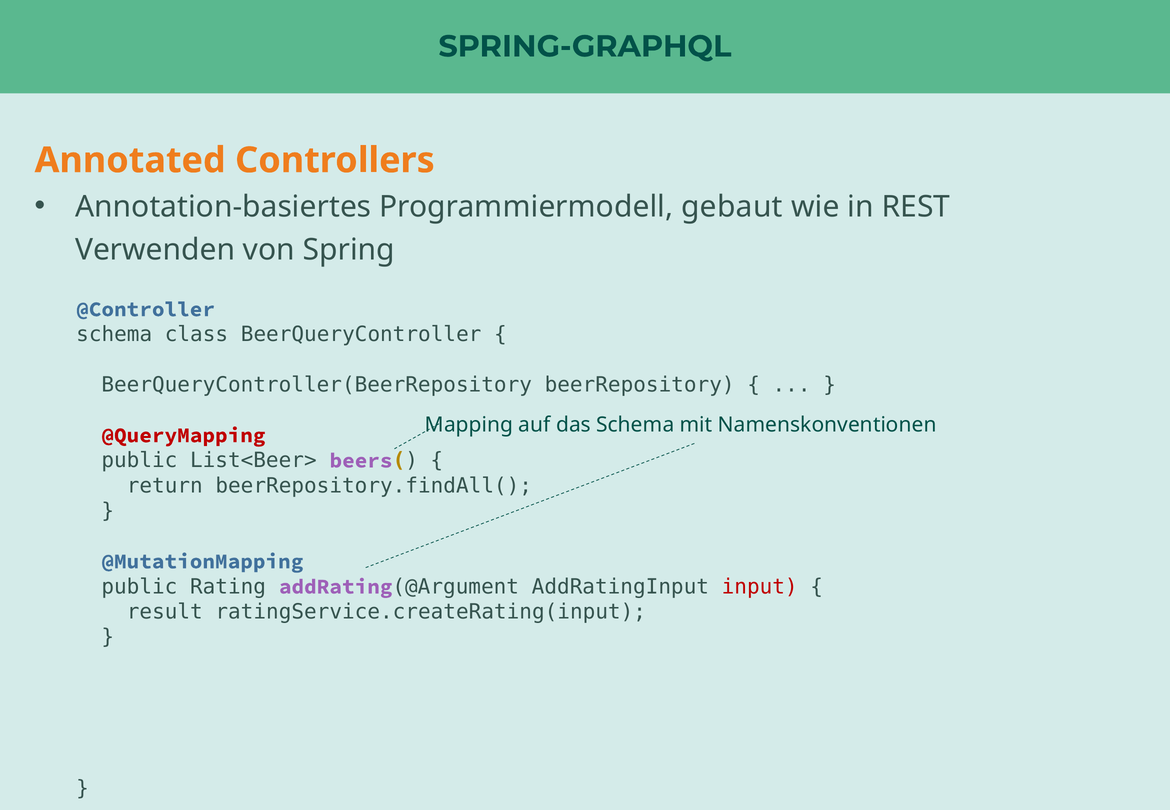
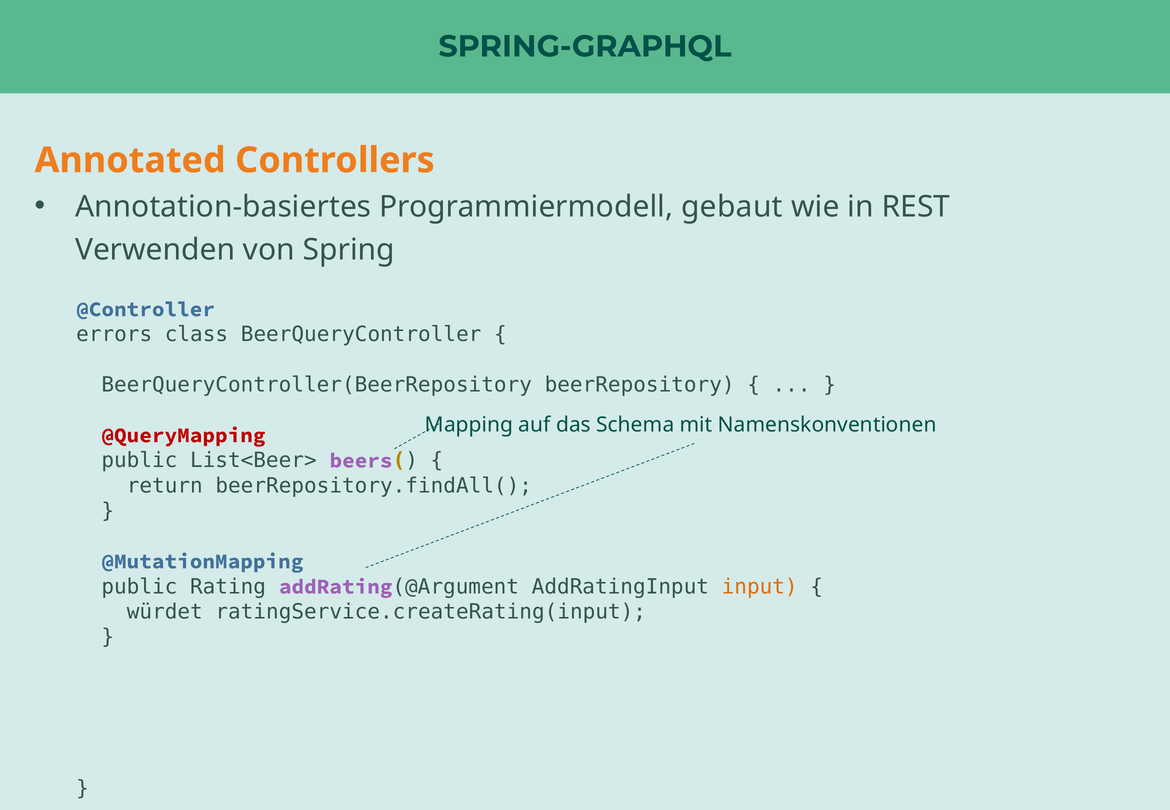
schema: schema -> errors (114, 334)
input colour: red -> orange (760, 587)
result: result -> würdet (165, 612)
